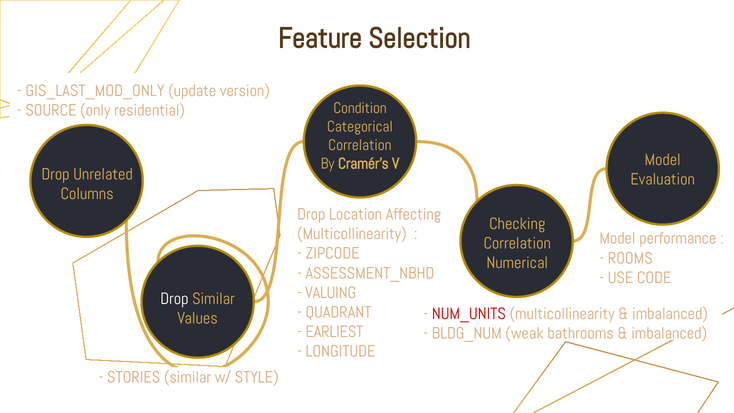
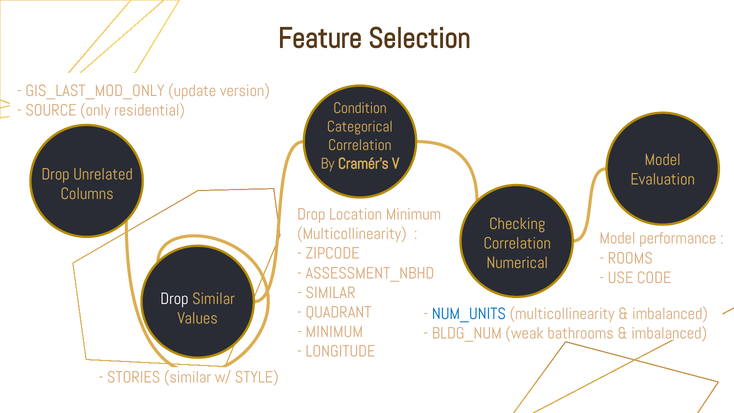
Location Affecting: Affecting -> Minimum (413, 214)
VALUING: VALUING -> SIMILAR (331, 293)
NUM_UNITS colour: red -> blue (469, 314)
EARLIEST: EARLIEST -> MINIMUM (334, 332)
